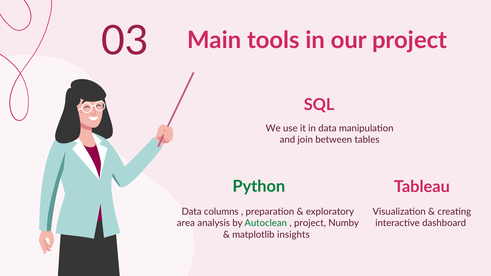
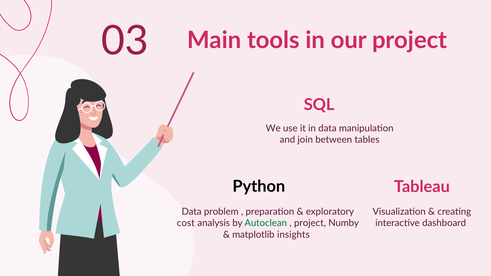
Python colour: green -> black (259, 187)
columns: columns -> problem (221, 212)
area: area -> cost (186, 223)
